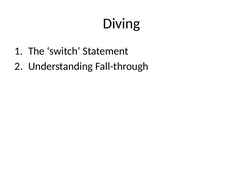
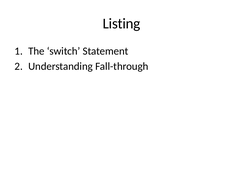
Diving: Diving -> Listing (122, 24)
